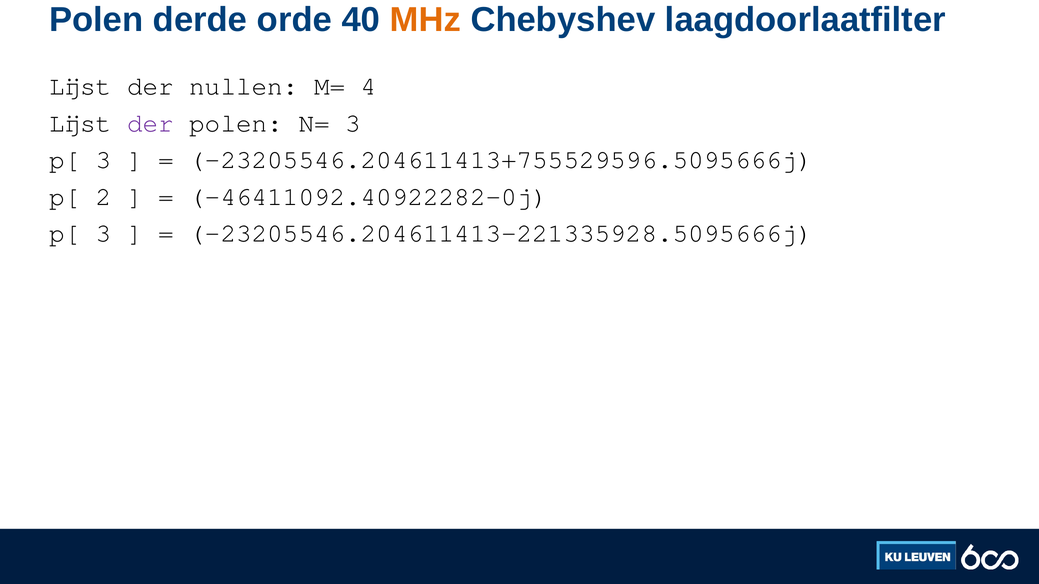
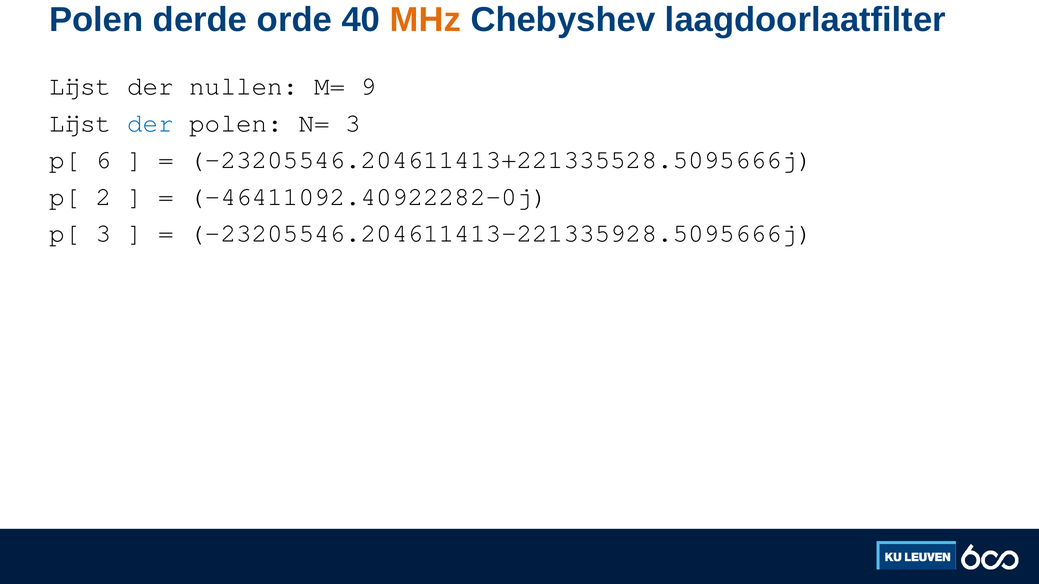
4: 4 -> 9 (369, 86)
der colour: purple -> blue (150, 123)
3: 3 -> 6 (104, 160)
-23205546.204611413+755529596.5095666j: -23205546.204611413+755529596.5095666j -> -23205546.204611413+221335528.5095666j (501, 160)
